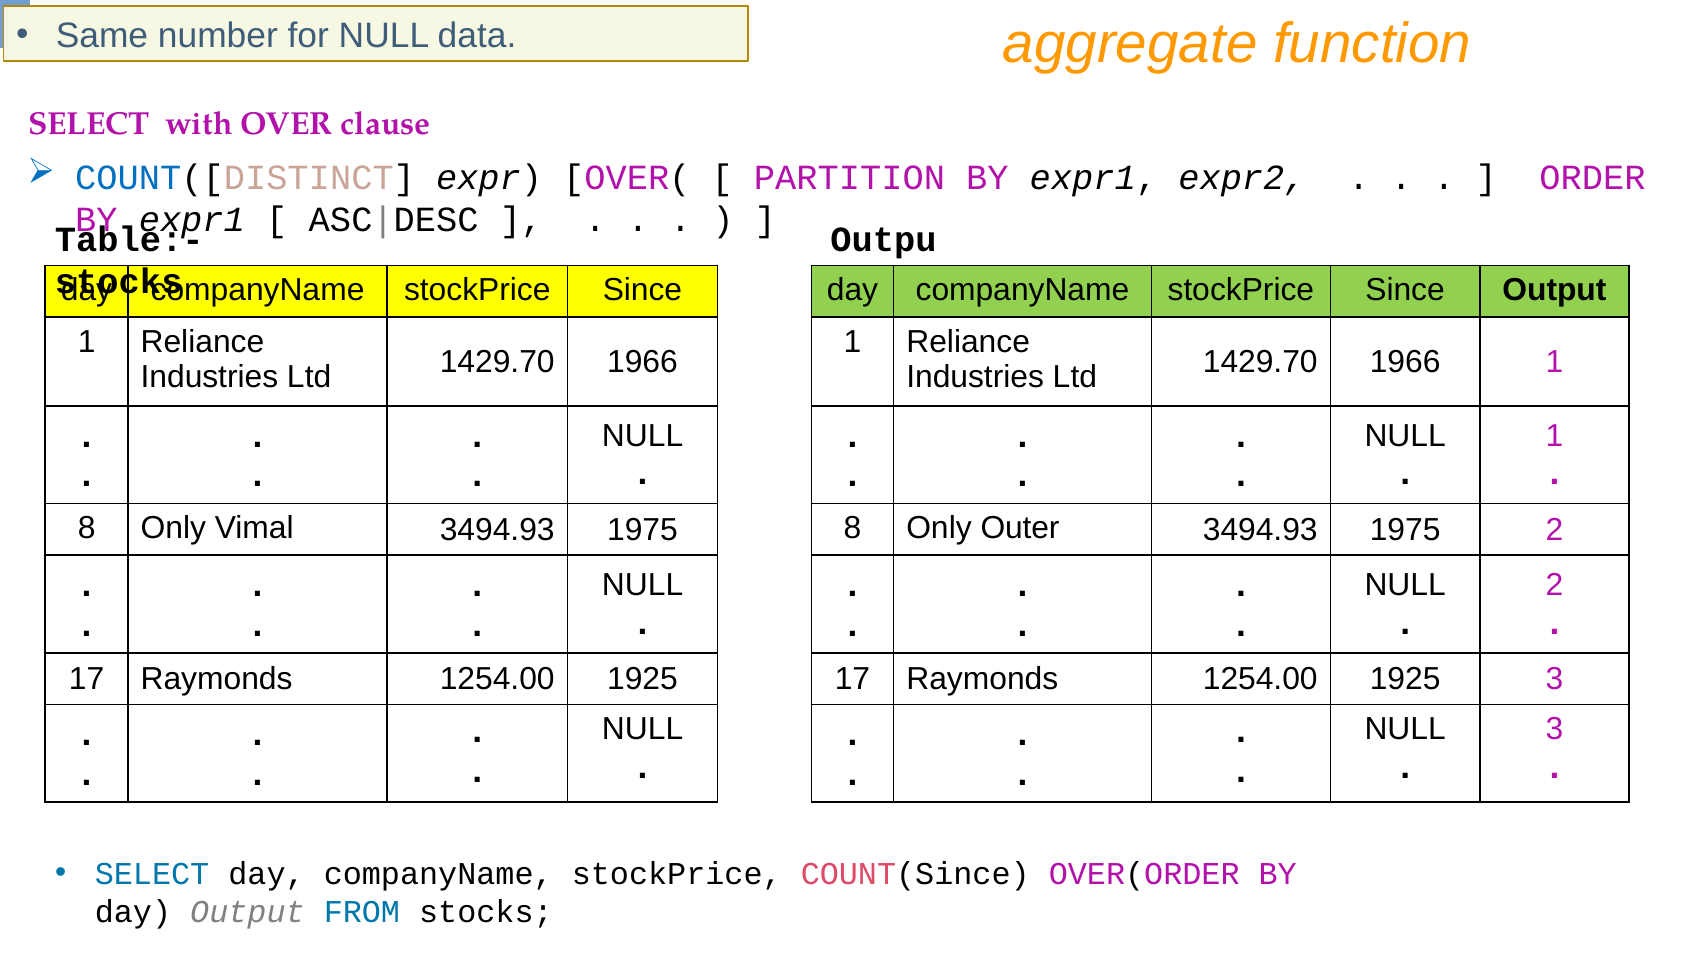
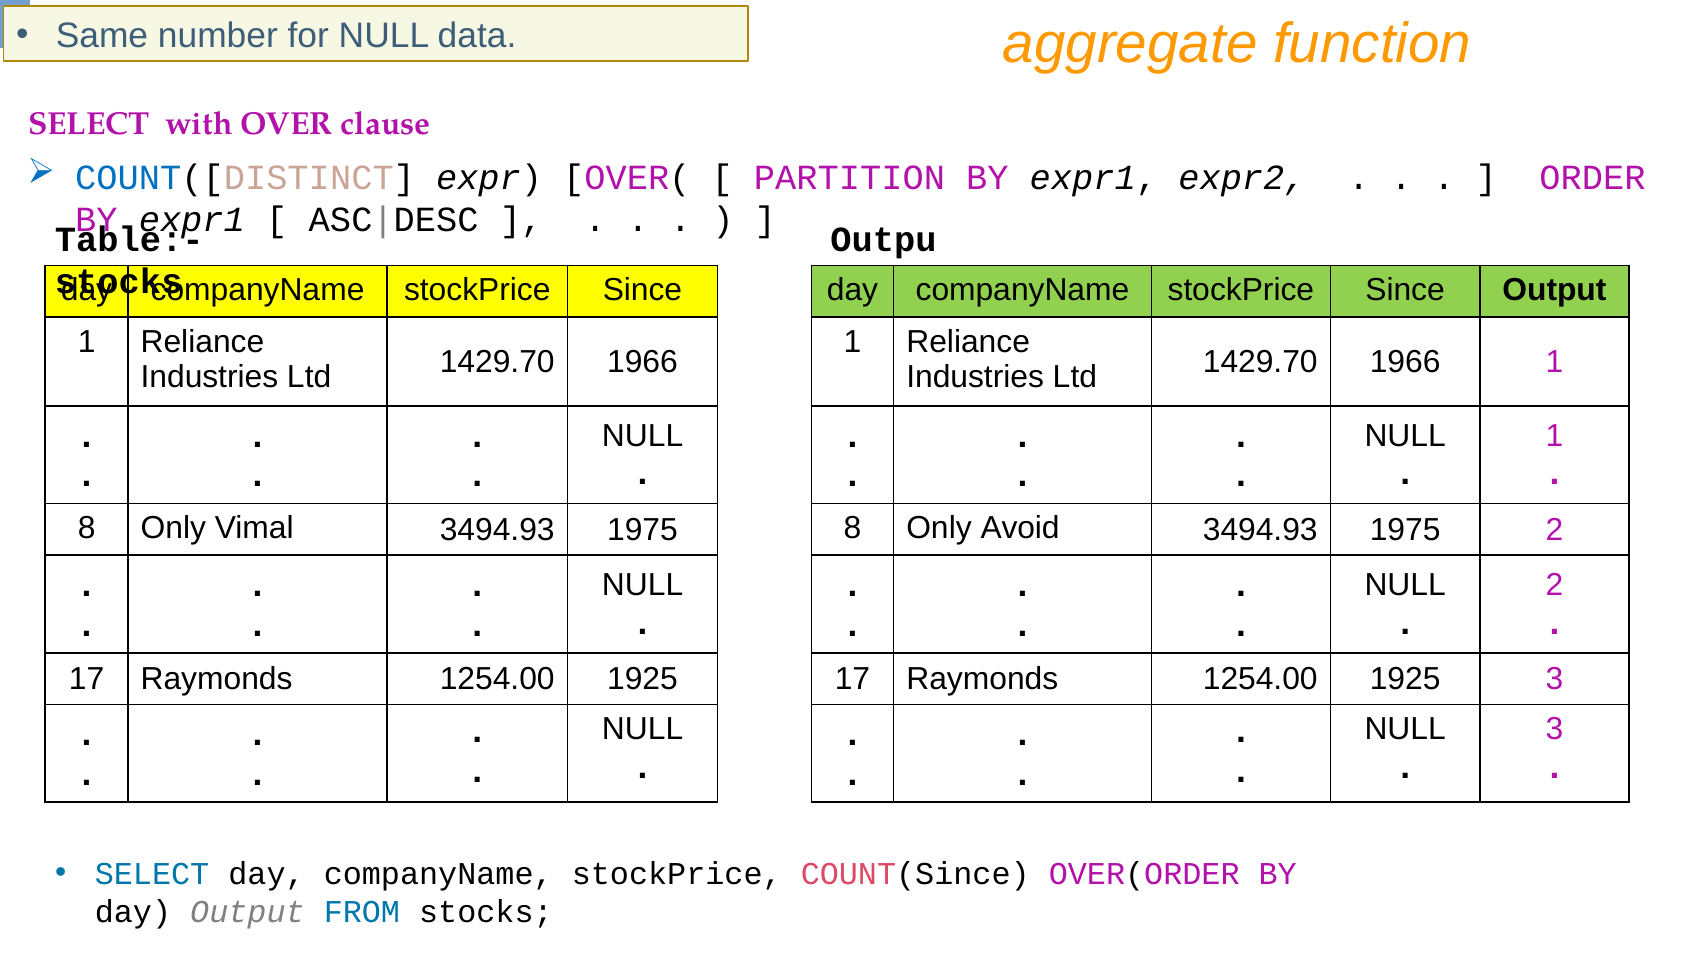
Outer: Outer -> Avoid (1020, 528)
